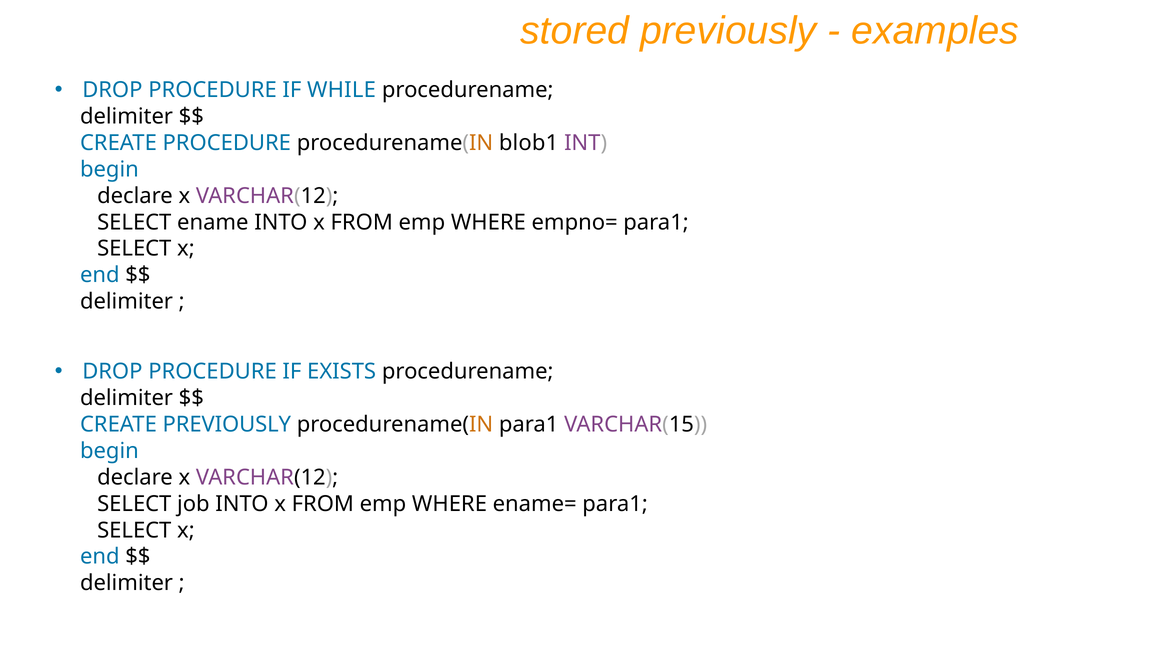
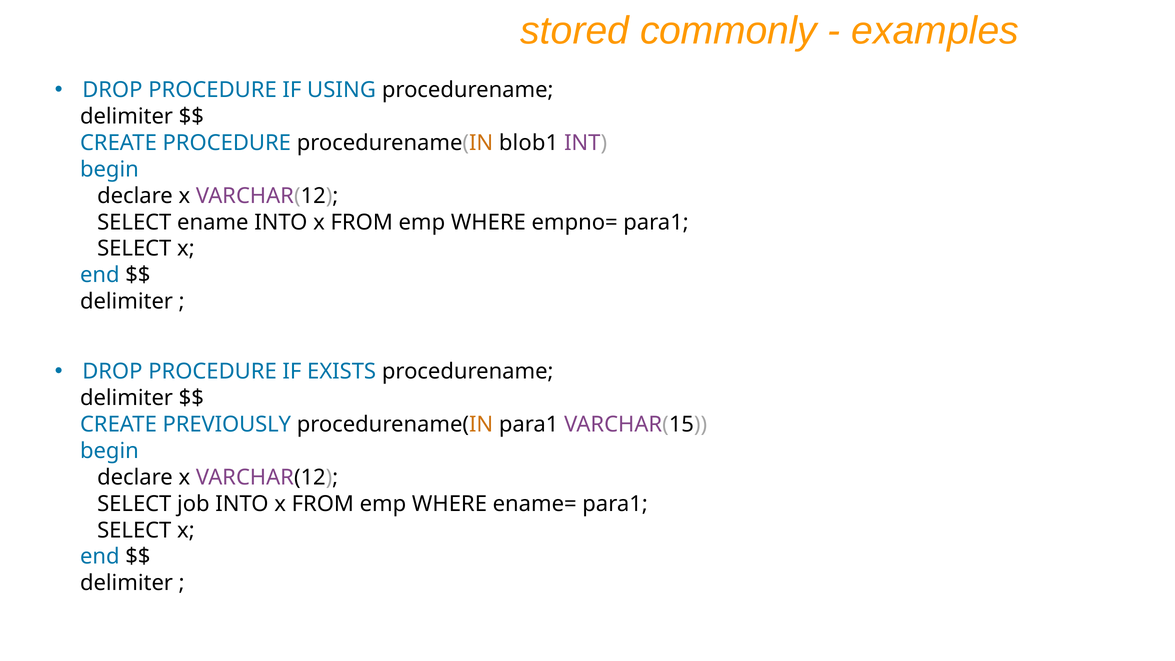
stored previously: previously -> commonly (728, 31)
WHILE: WHILE -> USING (342, 90)
